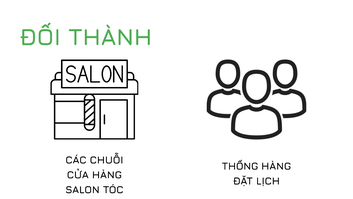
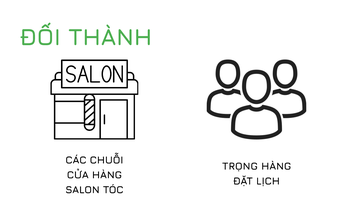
THỐNG: THỐNG -> TRỌNG (240, 166)
